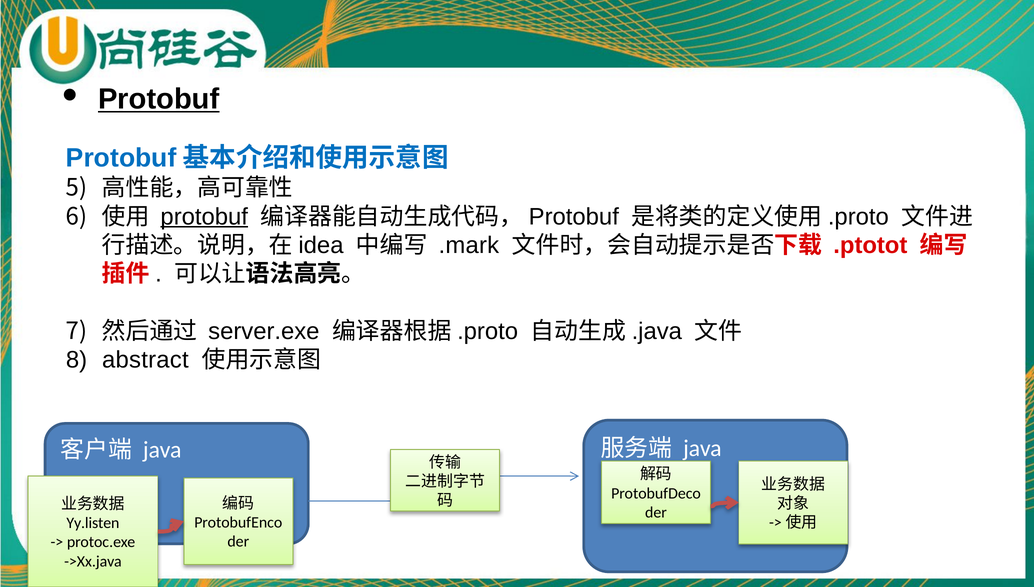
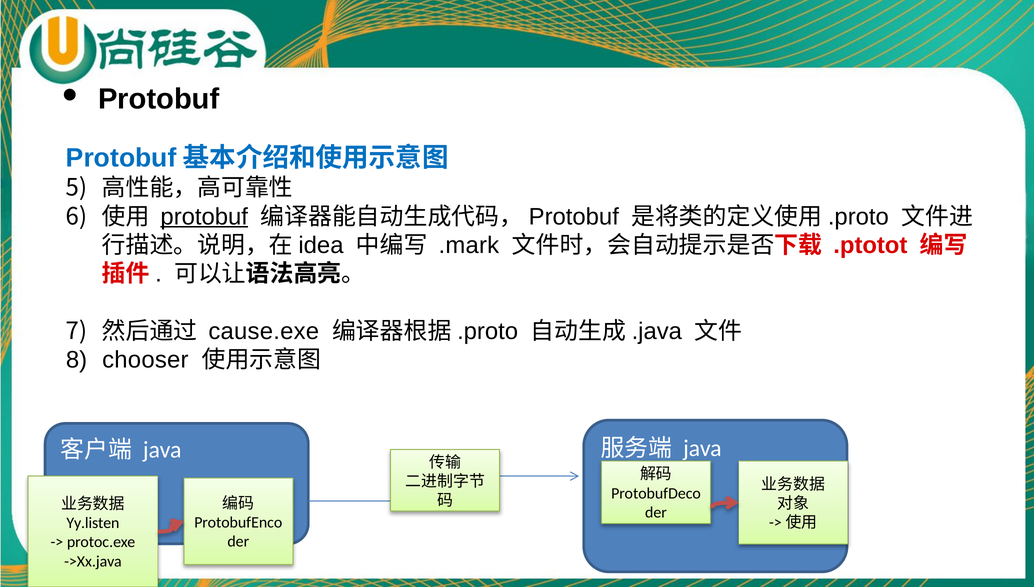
Protobuf underline: present -> none (159, 99)
server.exe: server.exe -> cause.exe (264, 331)
abstract: abstract -> chooser (145, 360)
